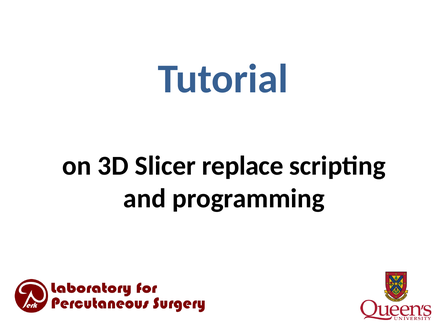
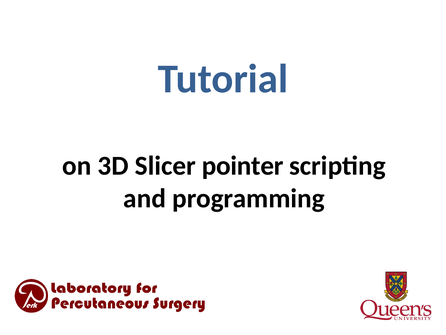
replace: replace -> pointer (243, 166)
